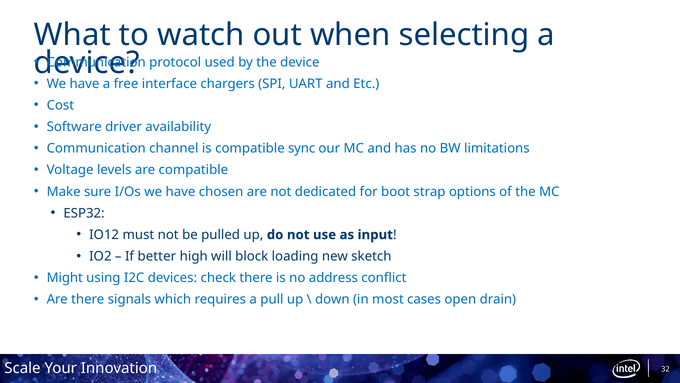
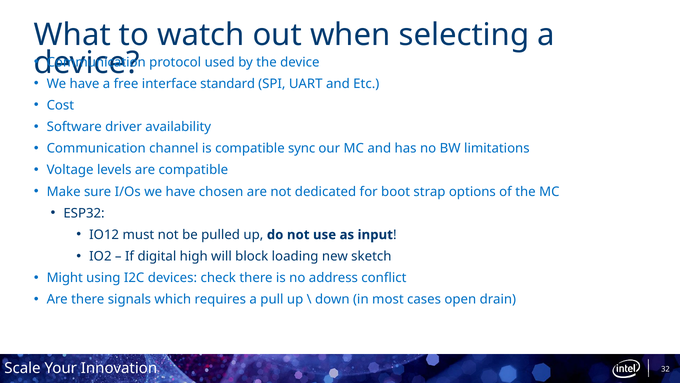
chargers: chargers -> standard (228, 84)
better: better -> digital (157, 256)
